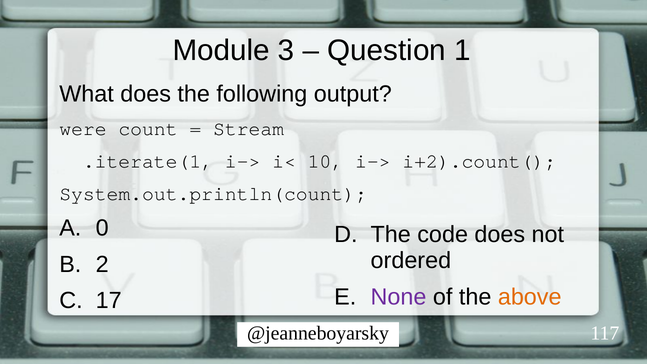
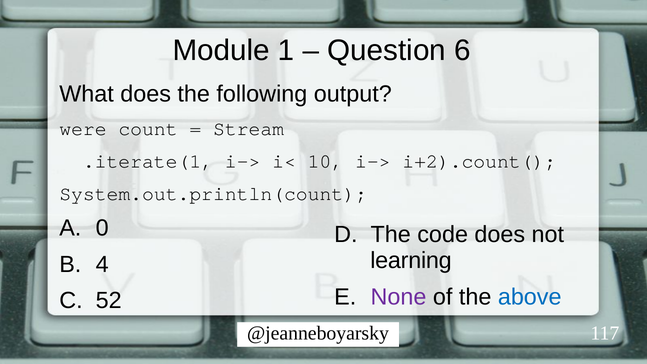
3: 3 -> 1 (286, 51)
1: 1 -> 6 (462, 51)
ordered: ordered -> learning (411, 260)
2: 2 -> 4 (102, 264)
above colour: orange -> blue (530, 297)
17: 17 -> 52 (109, 301)
